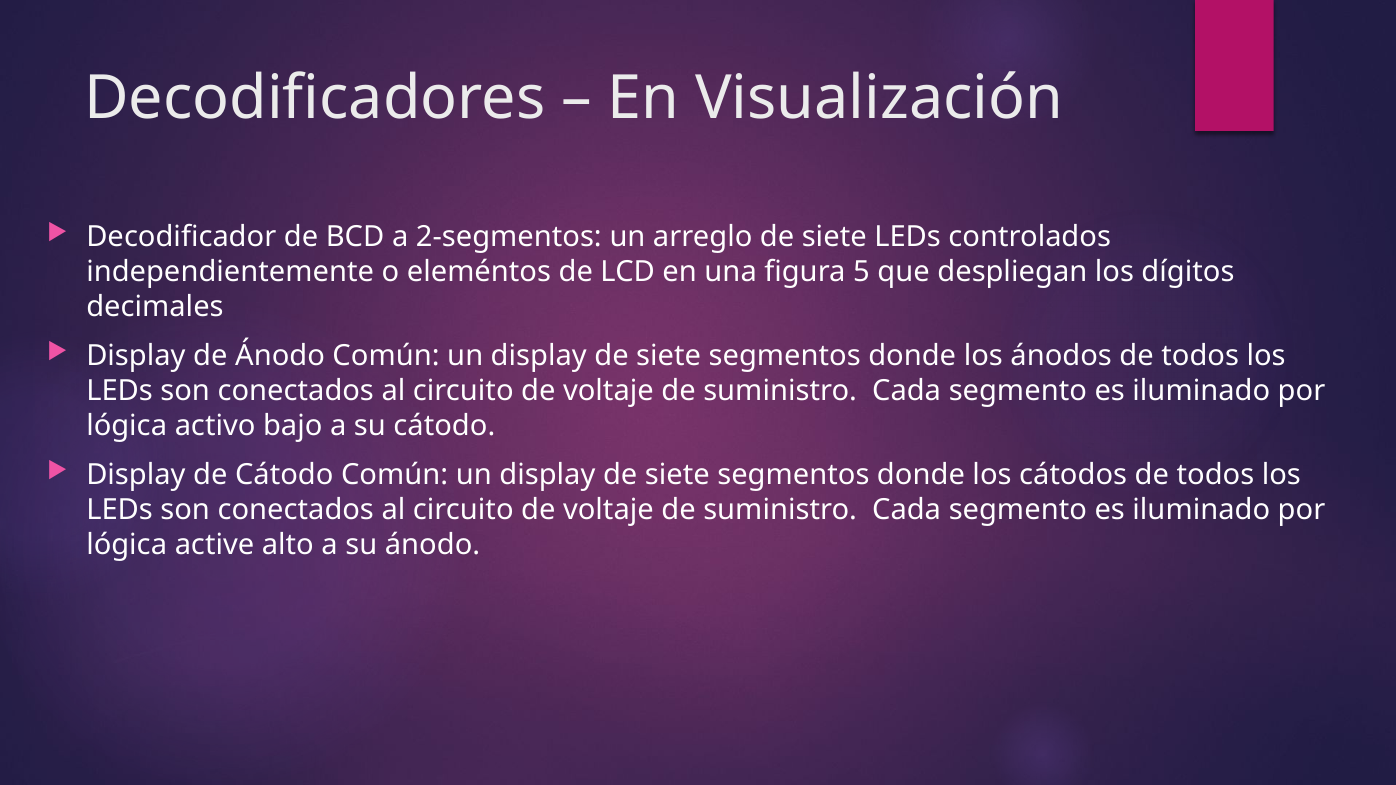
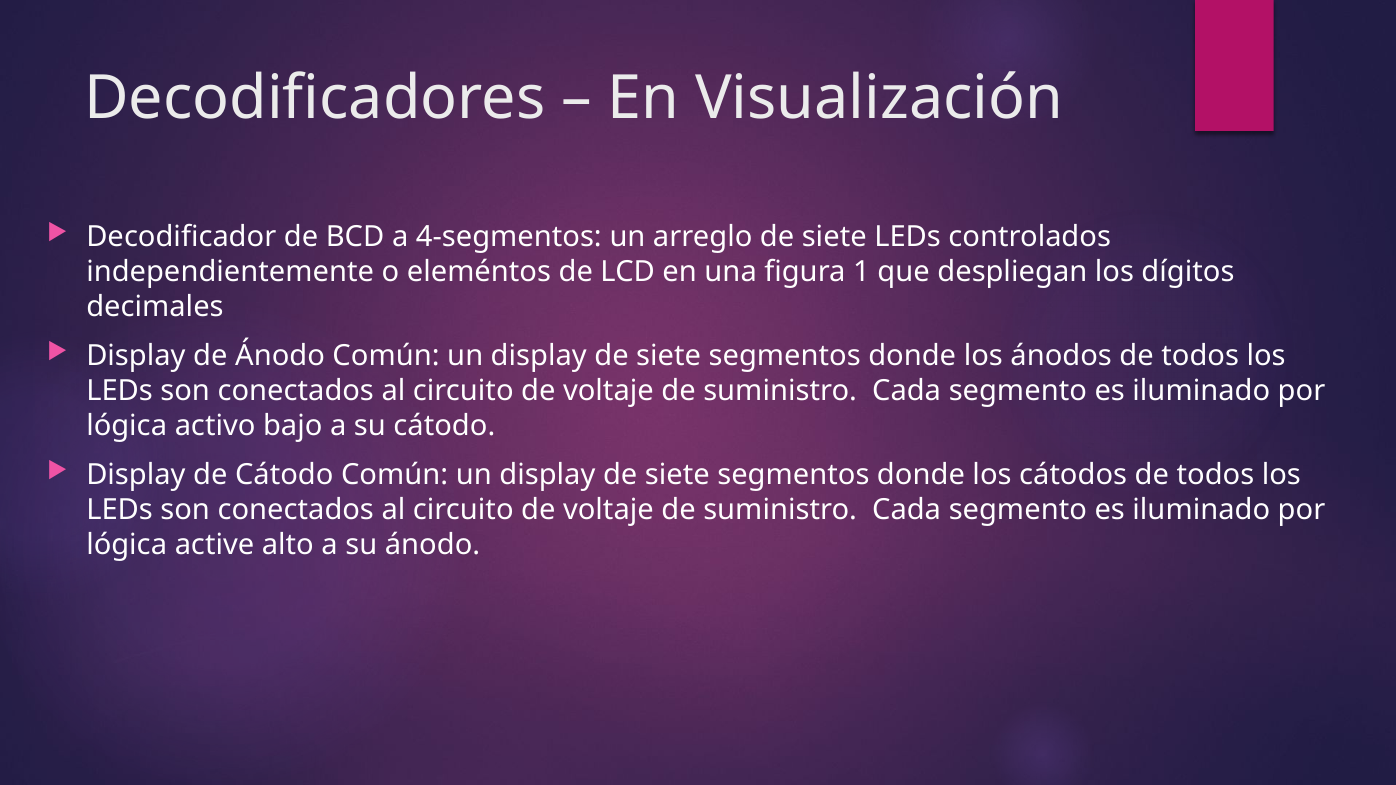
2-segmentos: 2-segmentos -> 4-segmentos (509, 237)
5: 5 -> 1 (861, 272)
